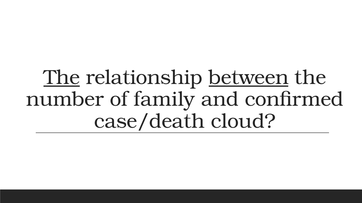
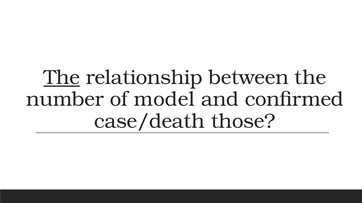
between underline: present -> none (249, 78)
family: family -> model (164, 100)
cloud: cloud -> those (243, 122)
